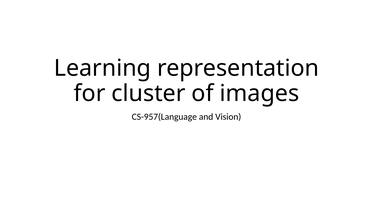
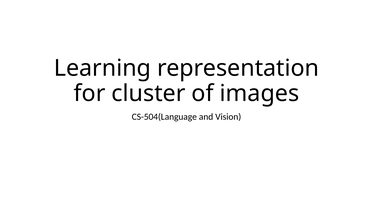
CS-957(Language: CS-957(Language -> CS-504(Language (164, 117)
